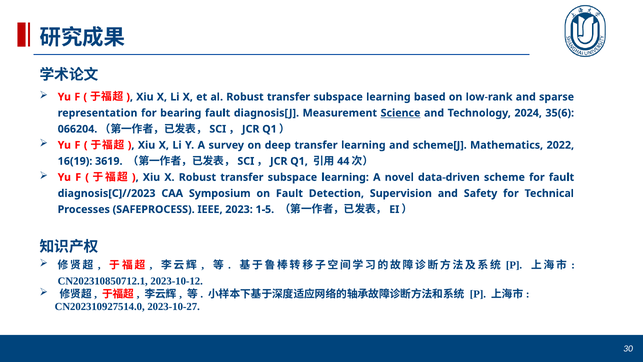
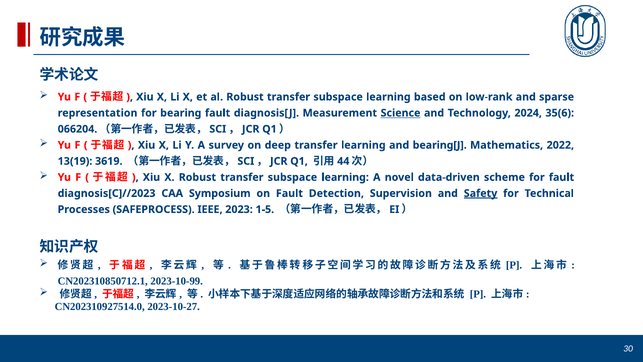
scheme[J: scheme[J -> bearing[J (440, 145)
16(19: 16(19 -> 13(19 (75, 161)
Safety underline: none -> present (481, 193)
2023-10-12: 2023-10-12 -> 2023-10-99 (177, 281)
